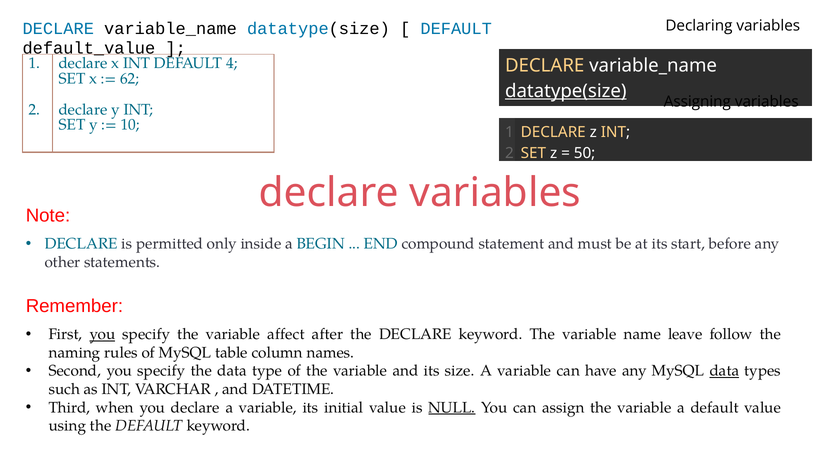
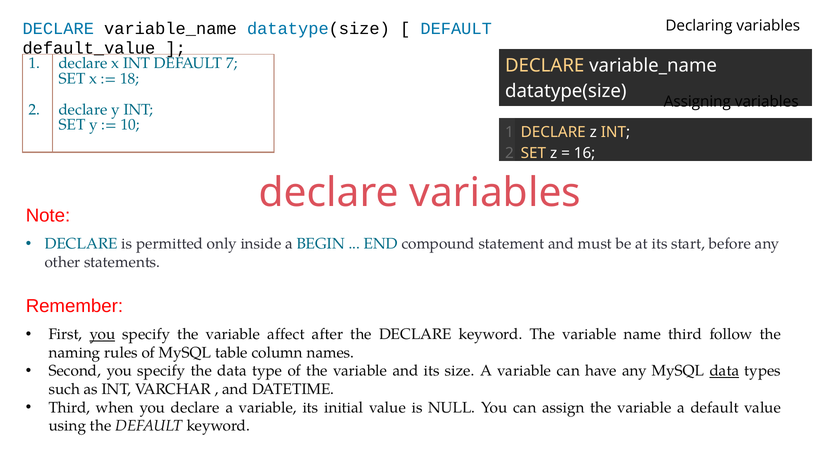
4: 4 -> 7 (232, 64)
62: 62 -> 18 (130, 79)
datatype(size underline: present -> none (566, 91)
50: 50 -> 16 (585, 153)
name leave: leave -> third (685, 335)
NULL underline: present -> none (452, 408)
